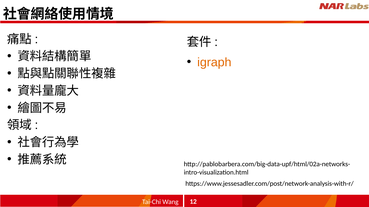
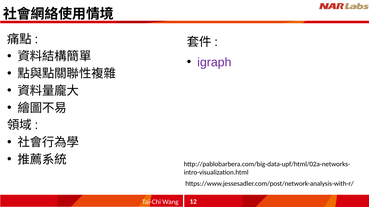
igraph colour: orange -> purple (214, 62)
